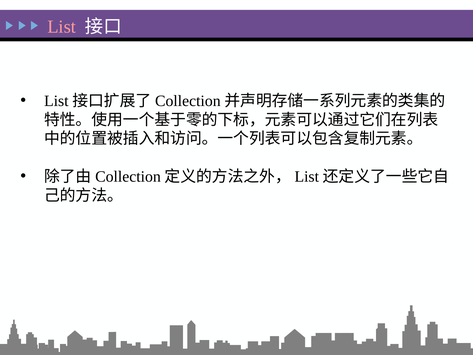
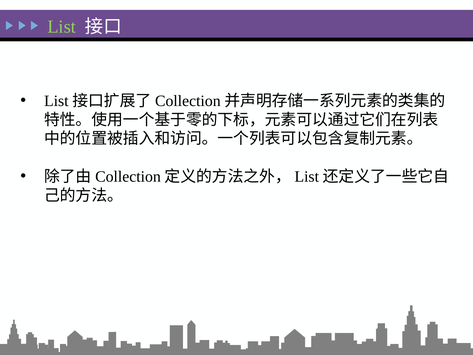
List colour: pink -> light green (62, 27)
